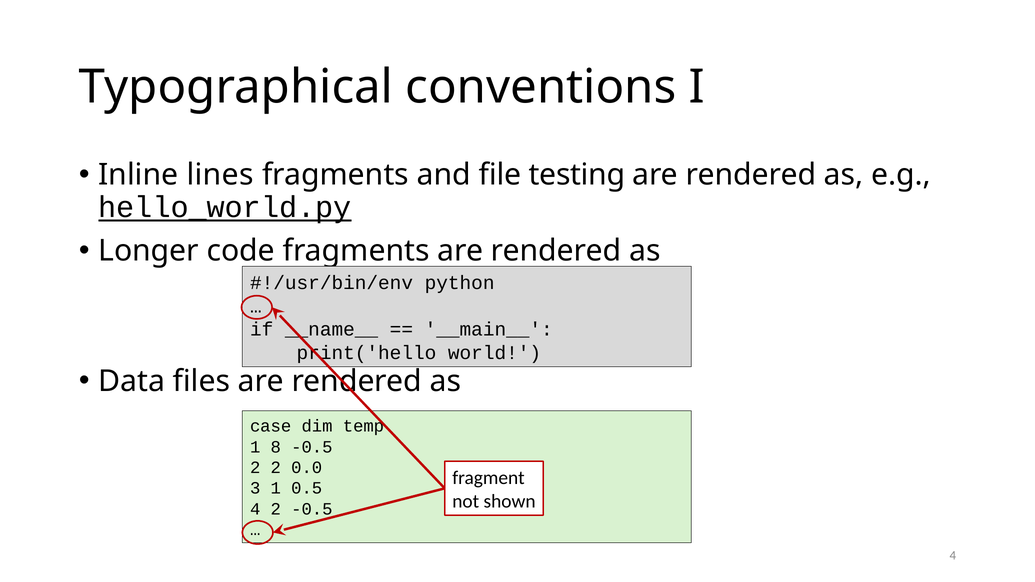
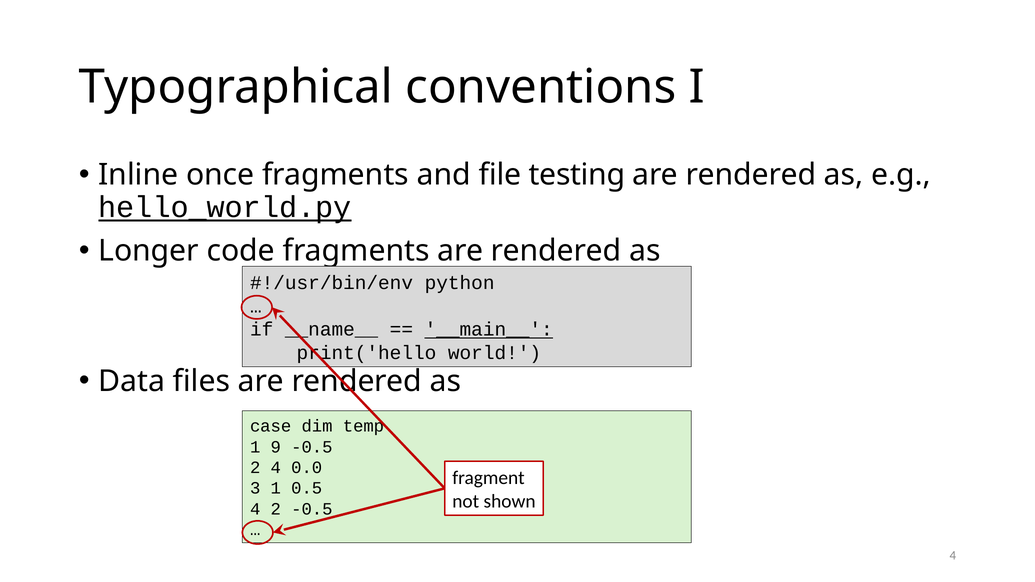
lines: lines -> once (220, 175)
__main__ underline: none -> present (489, 330)
8: 8 -> 9 (276, 447)
2 2: 2 -> 4 (276, 468)
